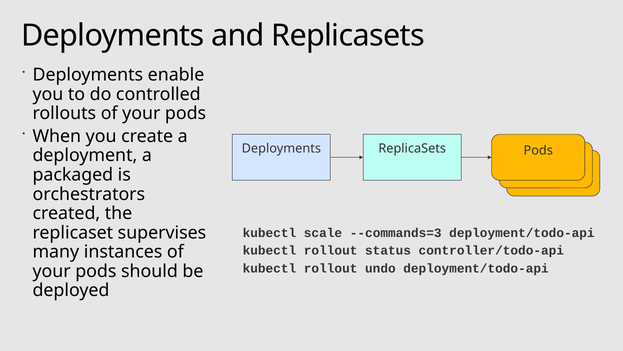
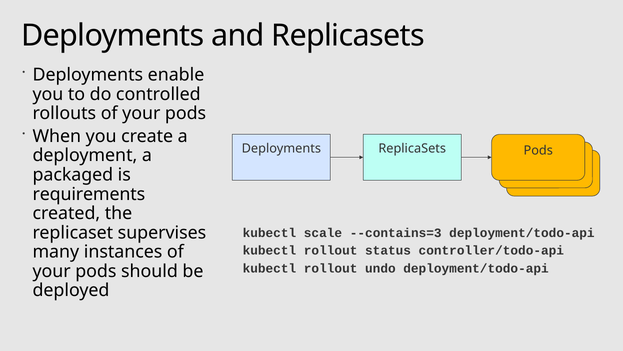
orchestrators: orchestrators -> requirements (89, 194)
--commands=3: --commands=3 -> --contains=3 (396, 233)
